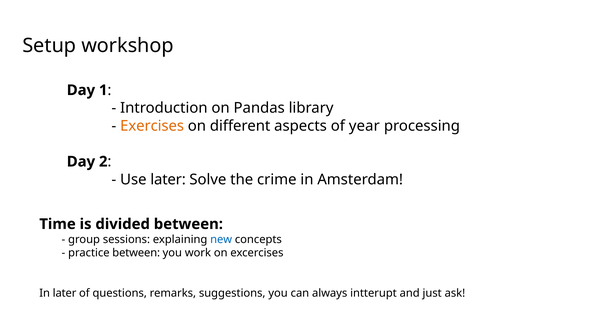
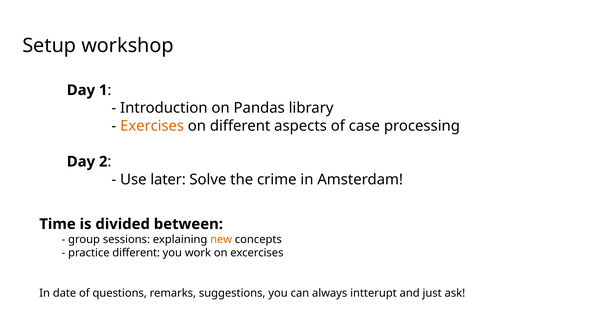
year: year -> case (364, 126)
new colour: blue -> orange (221, 240)
practice between: between -> different (136, 253)
In later: later -> date (65, 293)
